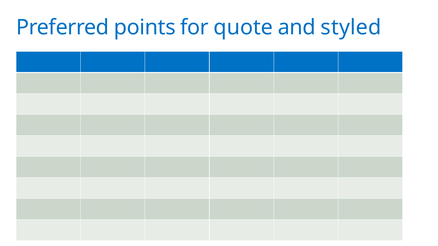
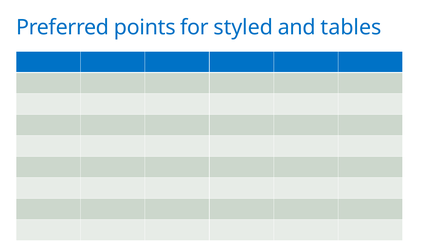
quote: quote -> styled (243, 28)
styled: styled -> tables (351, 28)
